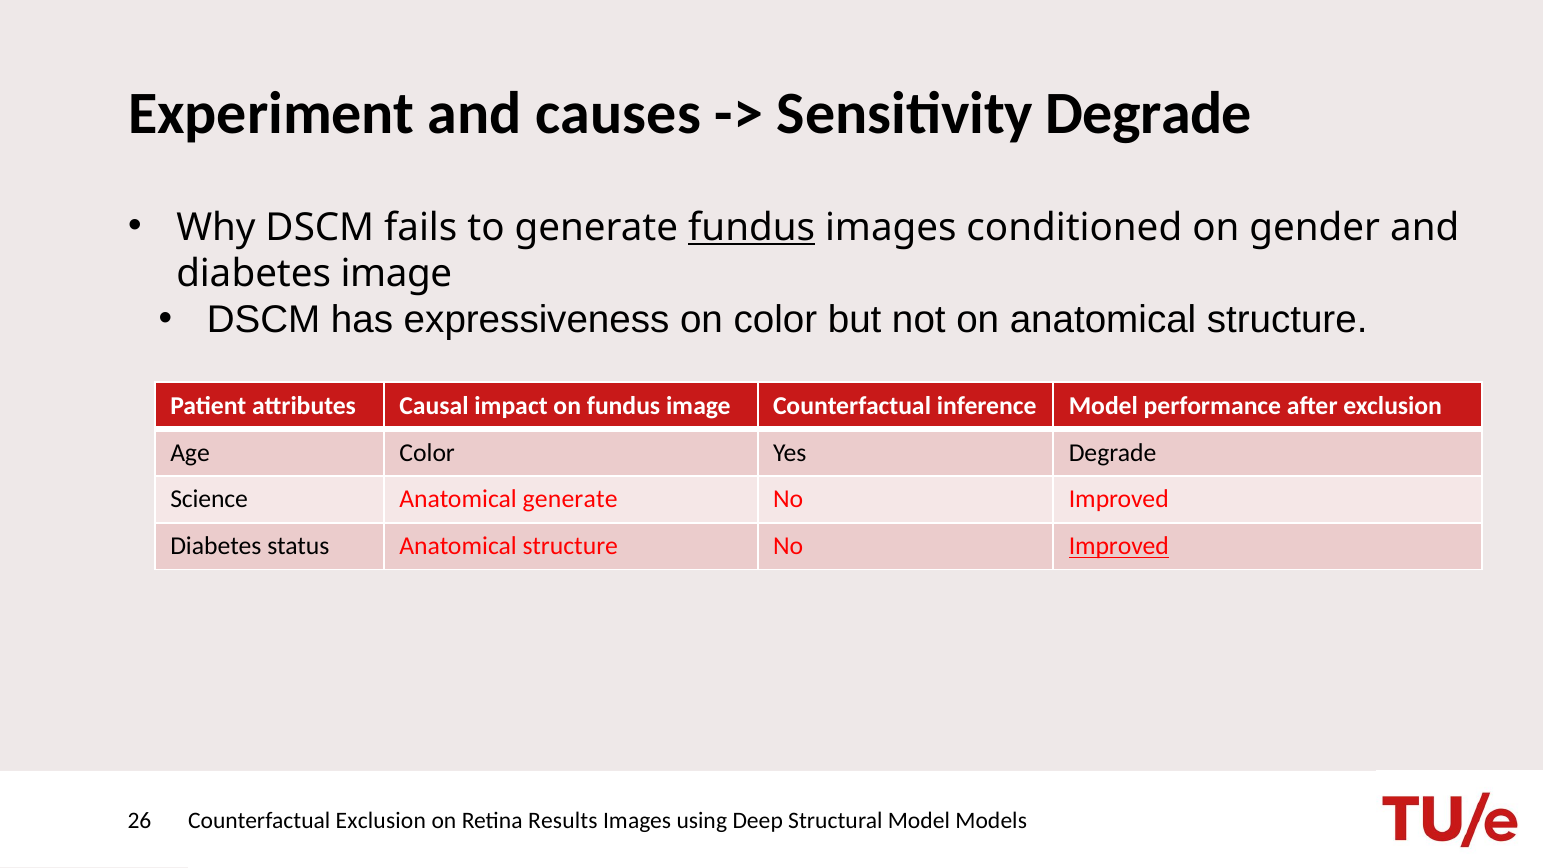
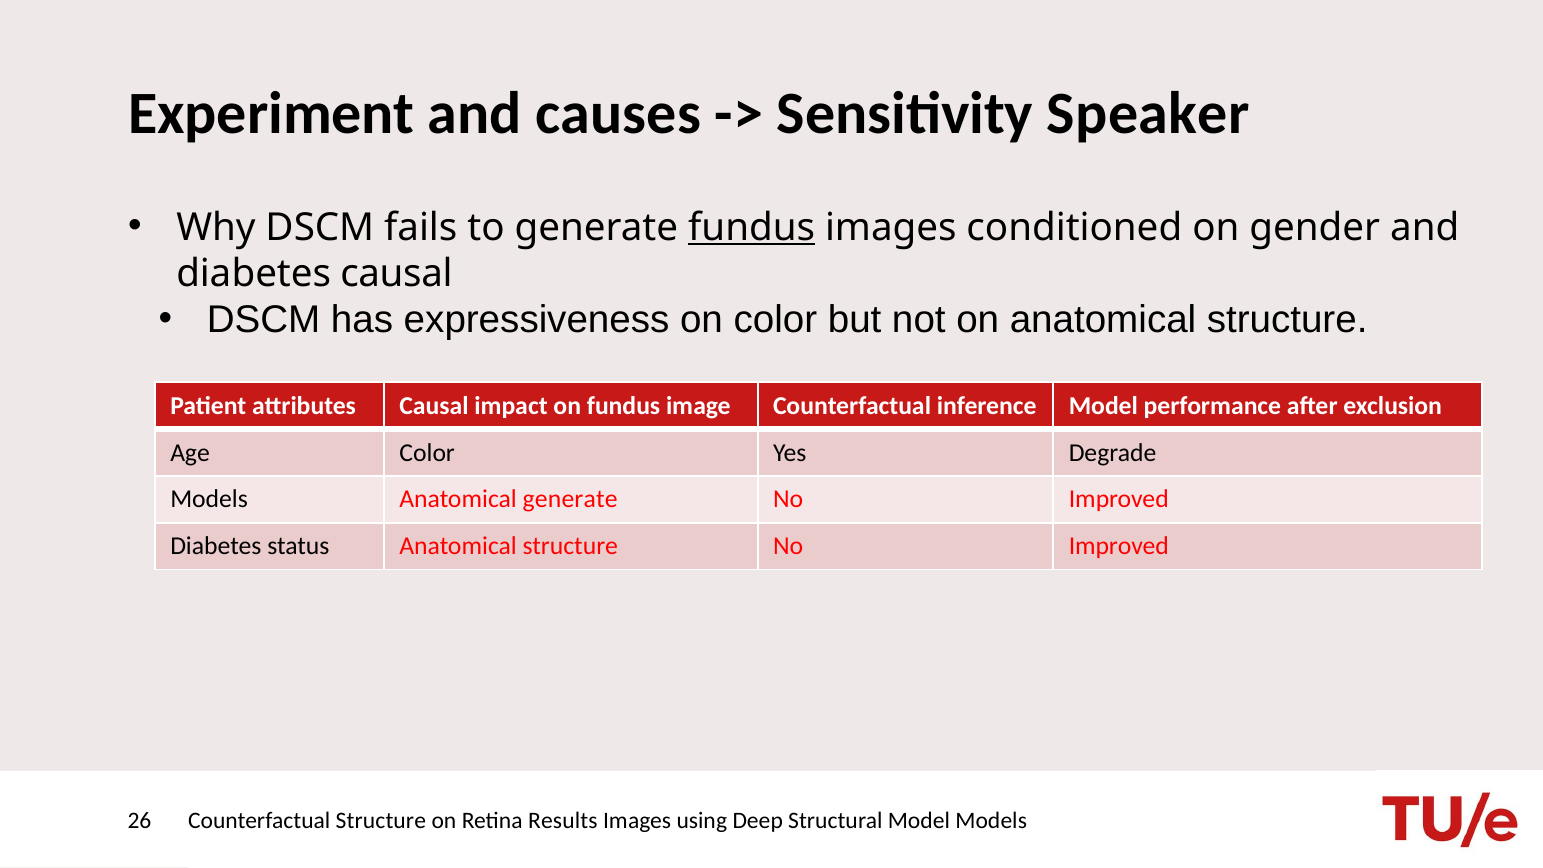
Sensitivity Degrade: Degrade -> Speaker (1148, 114)
diabetes image: image -> causal (396, 274)
Science: Science -> Models (209, 499)
Improved underline: present -> none (1119, 546)
Counterfactual Exclusion: Exclusion -> Structure (381, 821)
